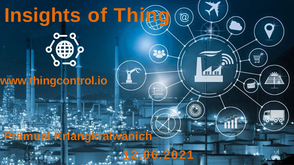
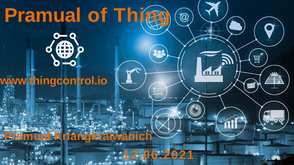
Insights: Insights -> Pramual (43, 15)
